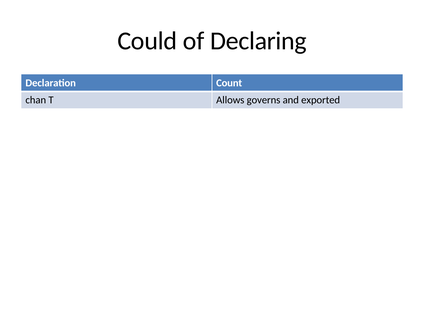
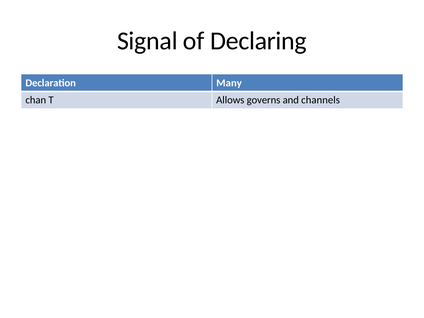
Could: Could -> Signal (147, 41)
Count: Count -> Many (229, 83)
exported: exported -> channels (321, 100)
